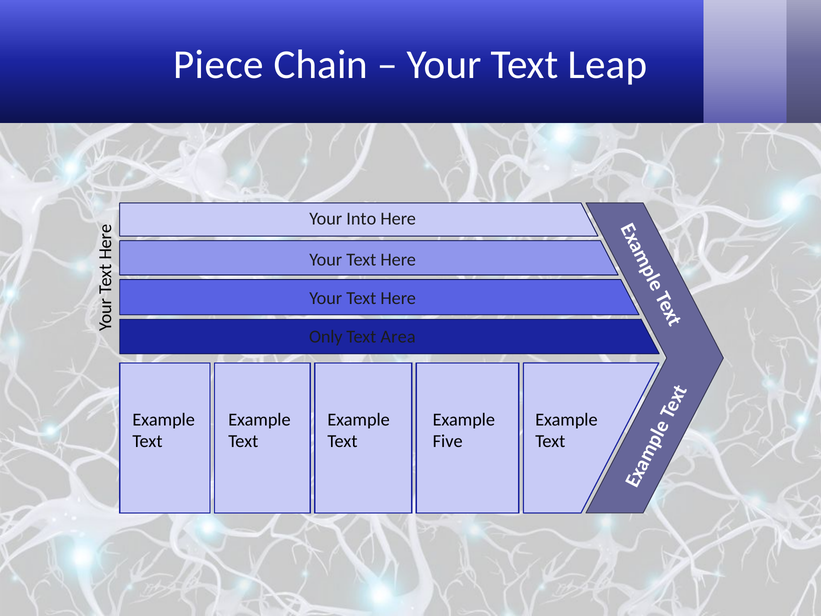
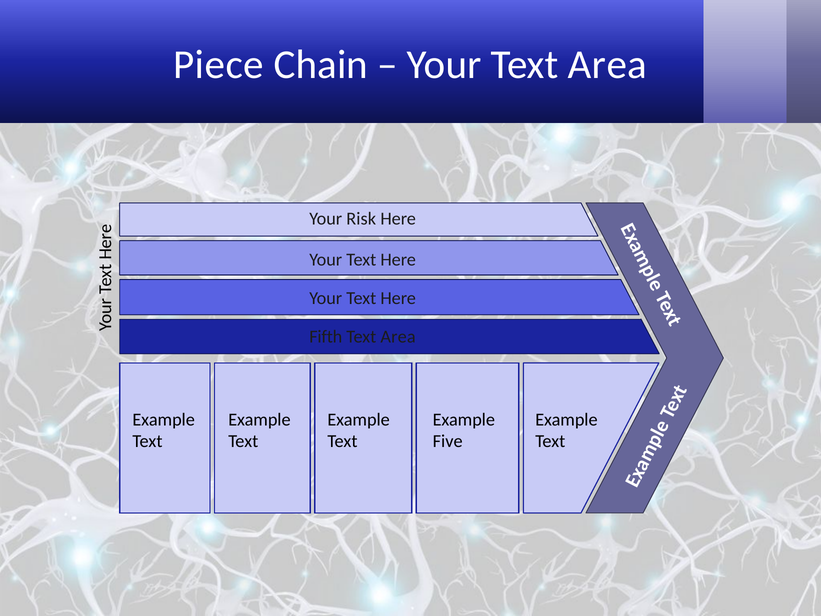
Your Text Leap: Leap -> Area (607, 64)
Into: Into -> Risk (361, 219)
Only: Only -> Fifth (326, 337)
